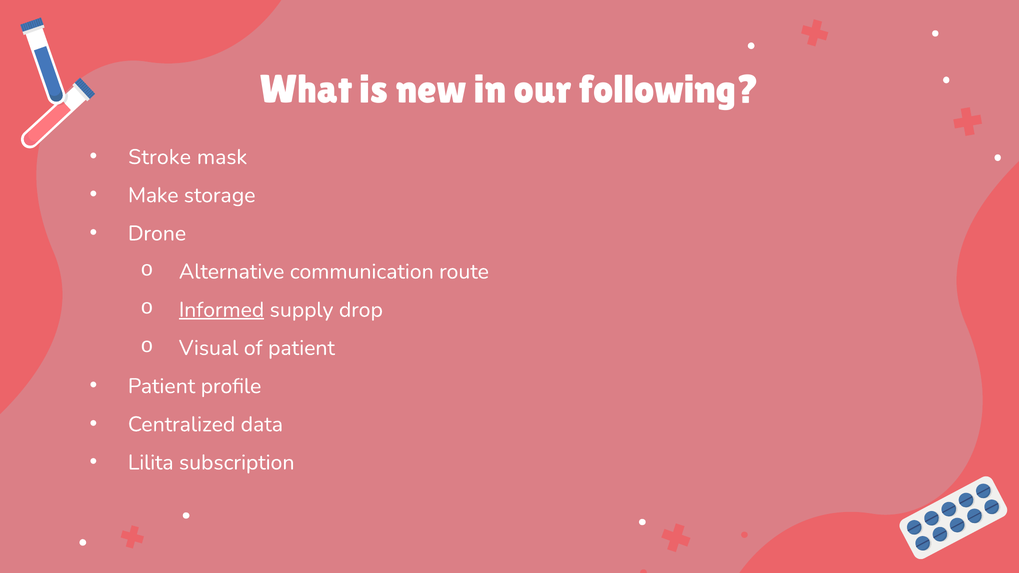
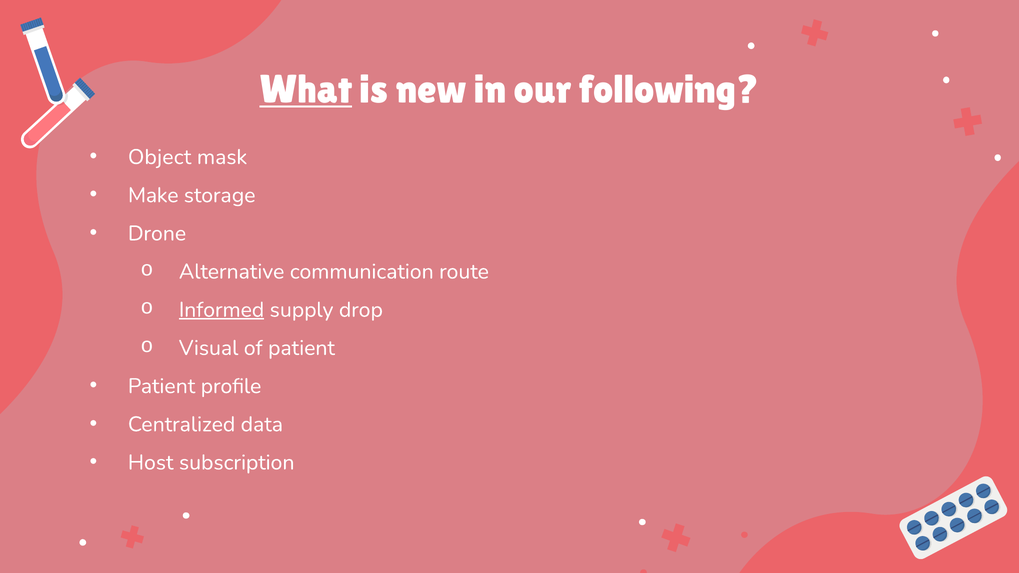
What underline: none -> present (306, 90)
Stroke: Stroke -> Object (160, 157)
Lilita: Lilita -> Host (151, 463)
